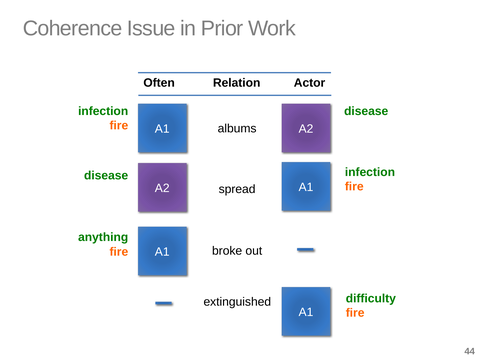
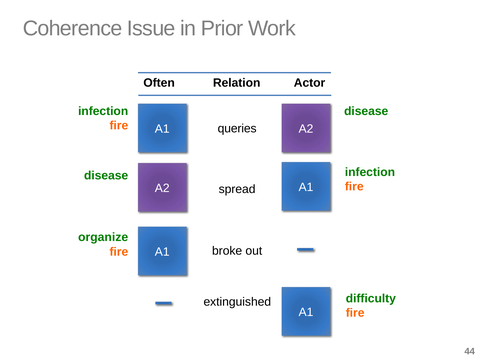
albums: albums -> queries (237, 129)
anything: anything -> organize (103, 238)
